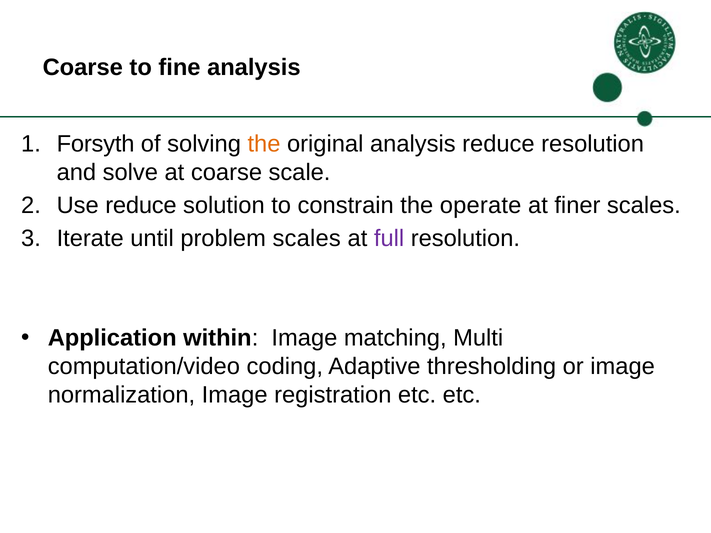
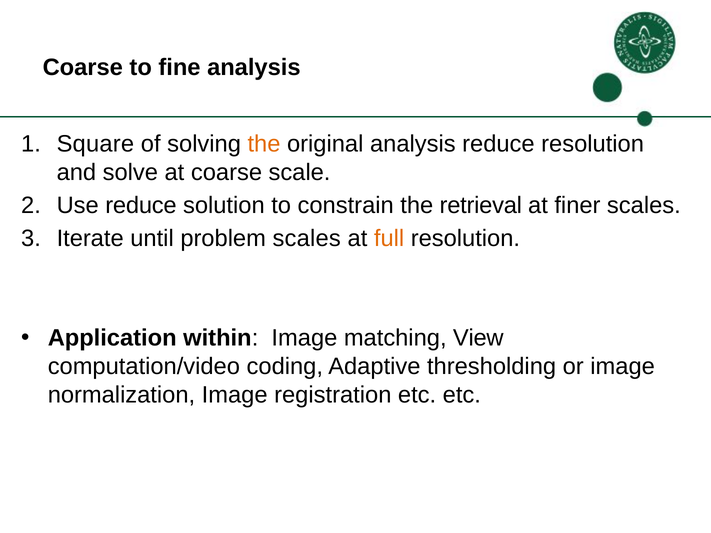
Forsyth: Forsyth -> Square (95, 144)
operate: operate -> retrieval (481, 205)
full colour: purple -> orange (389, 239)
Multi: Multi -> View (478, 338)
